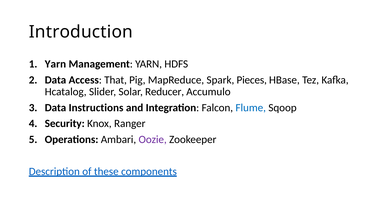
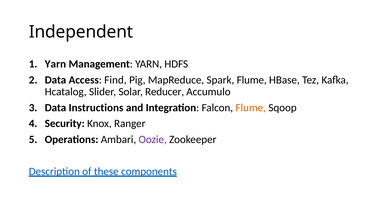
Introduction: Introduction -> Independent (81, 32)
That: That -> Find (115, 80)
Spark Pieces: Pieces -> Flume (252, 80)
Flume colour: blue -> orange (251, 108)
